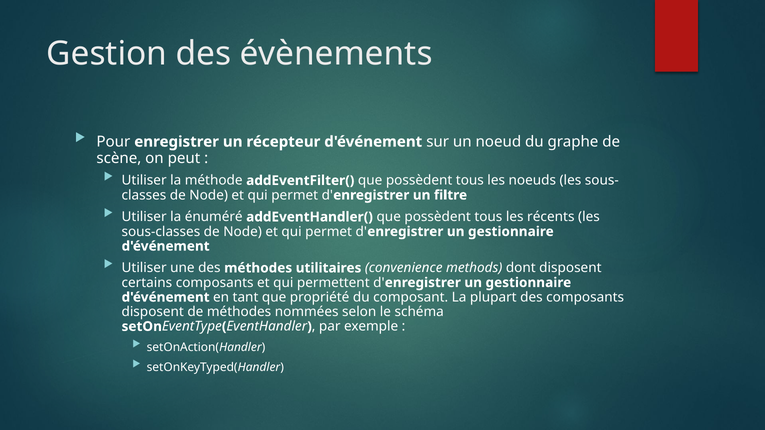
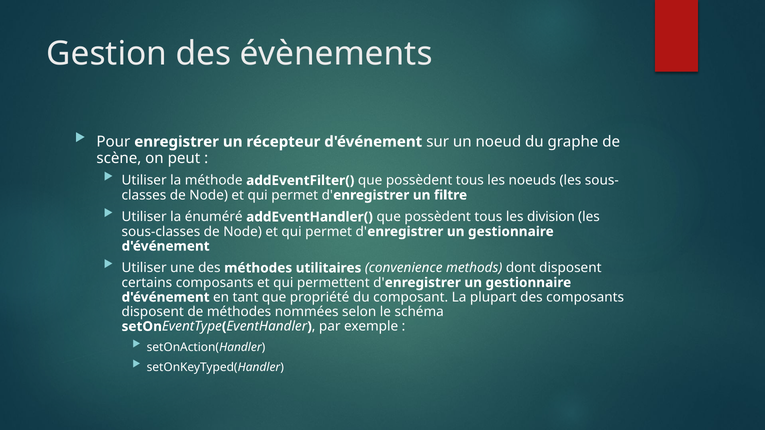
récents: récents -> division (551, 217)
